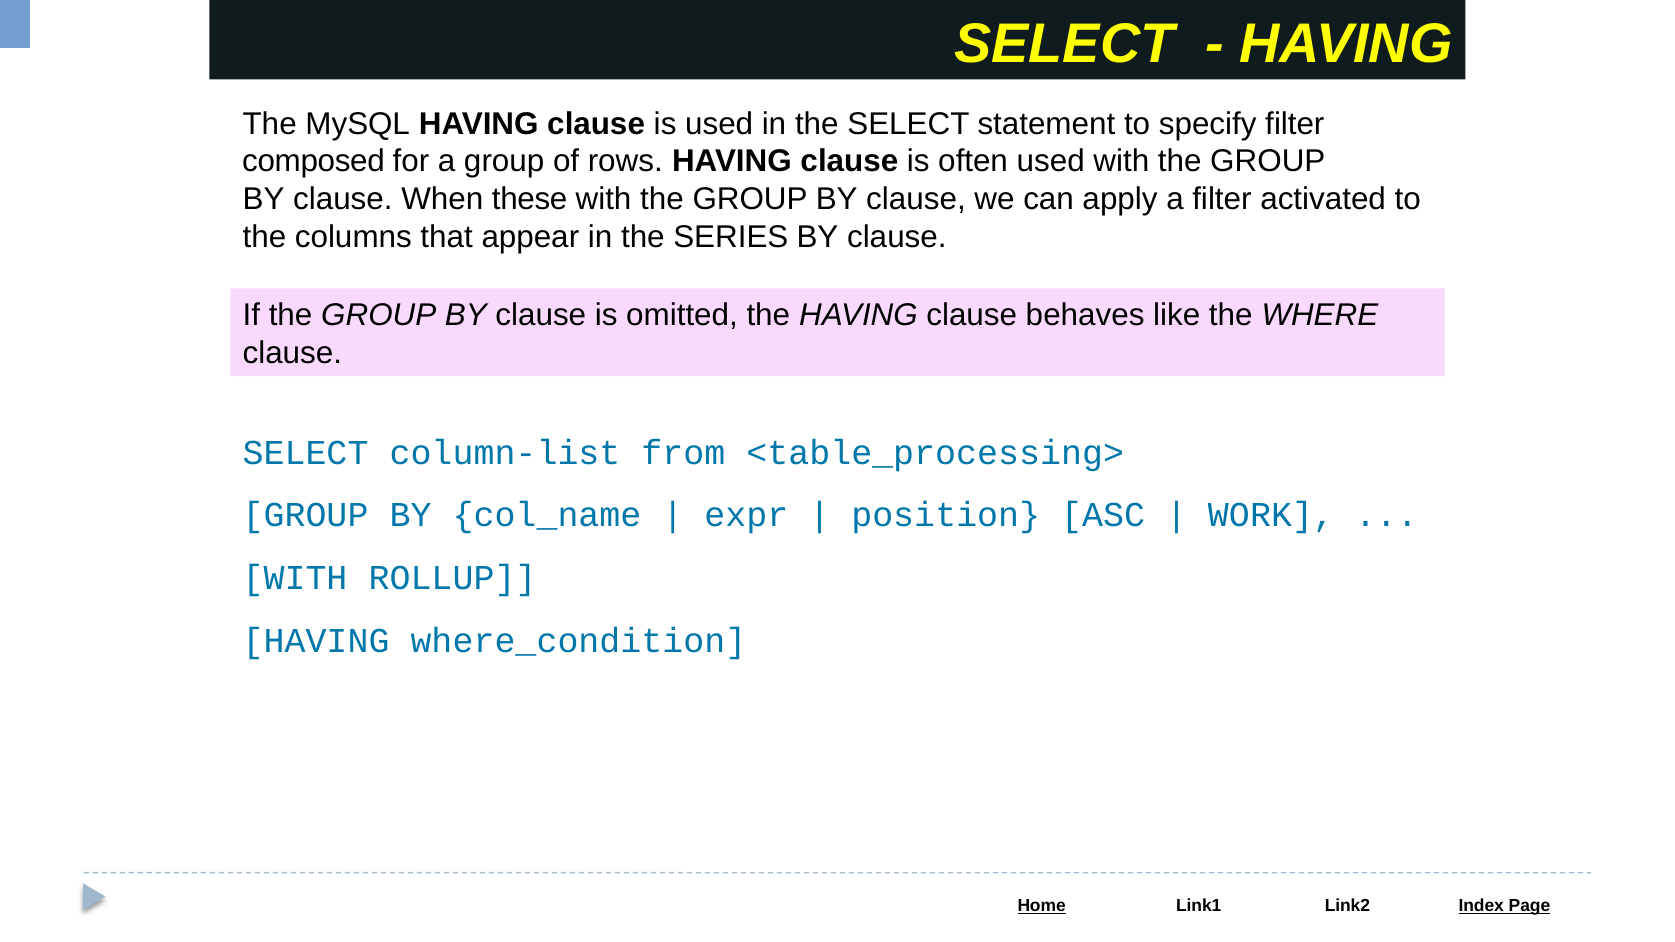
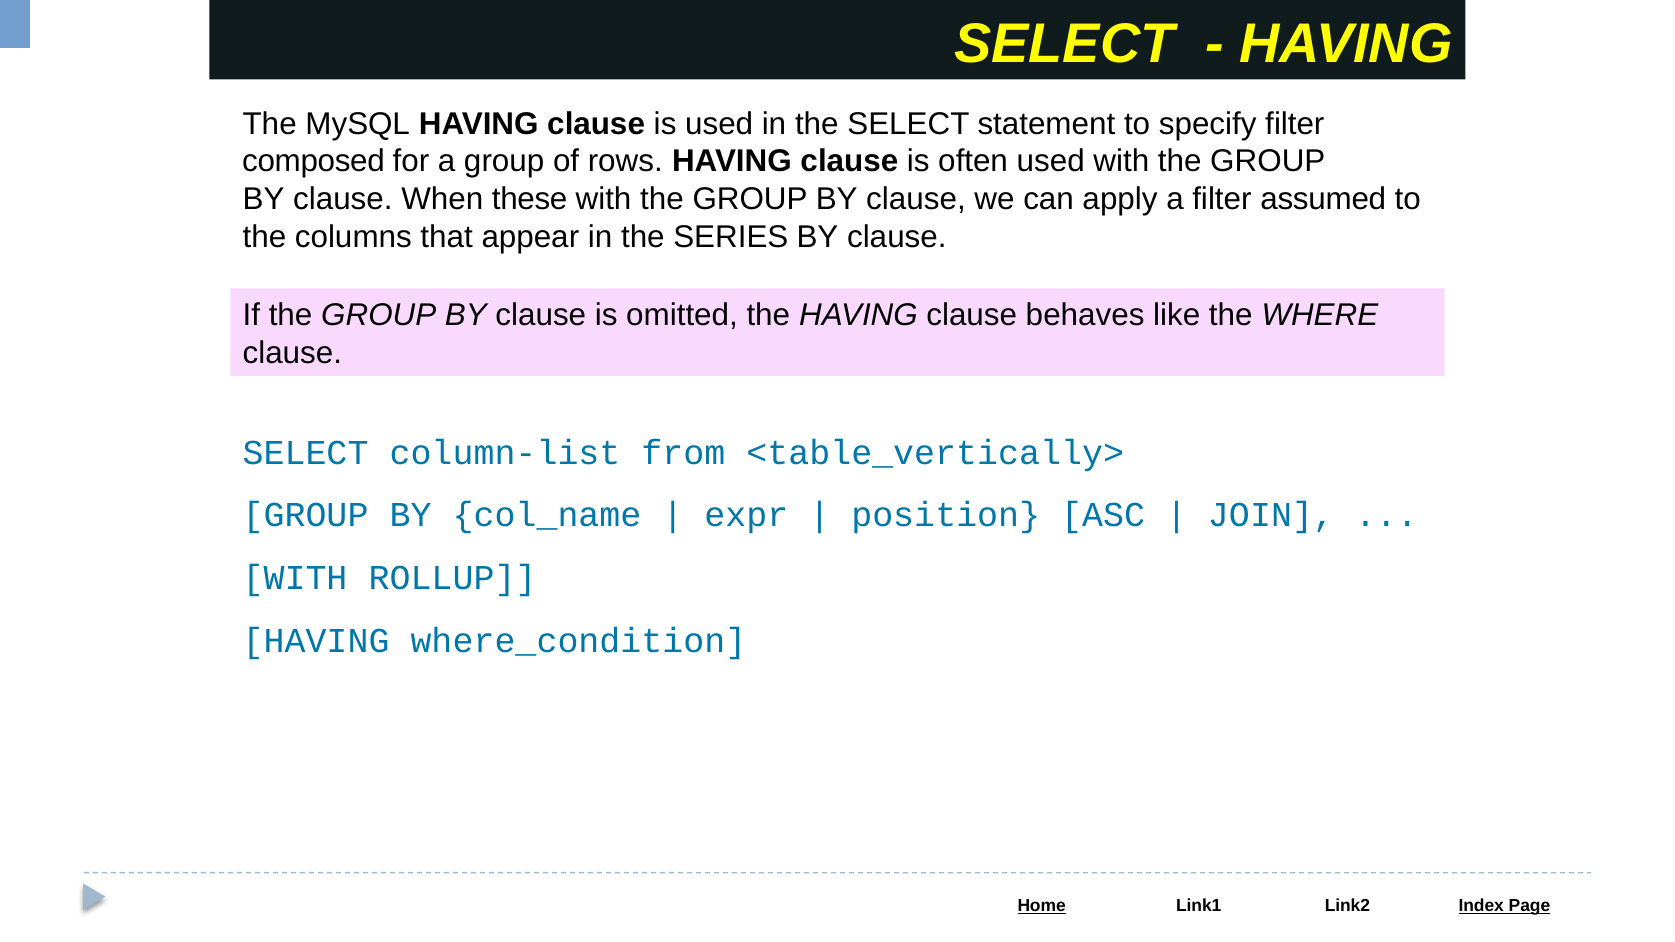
activated: activated -> assumed (1323, 199)
<table_processing>: <table_processing> -> <table_vertically> (935, 453)
WORK: WORK -> JOIN (1271, 516)
